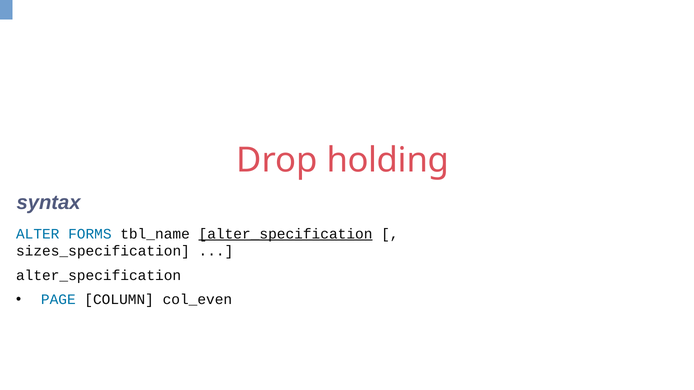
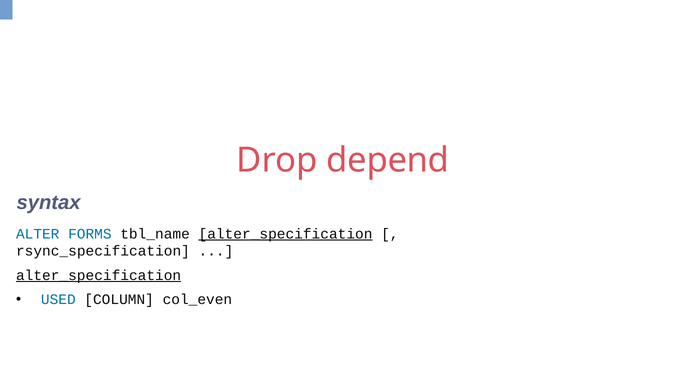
holding: holding -> depend (388, 160)
sizes_specification: sizes_specification -> rsync_specification (103, 251)
alter_specification underline: none -> present (99, 276)
PAGE: PAGE -> USED (58, 300)
